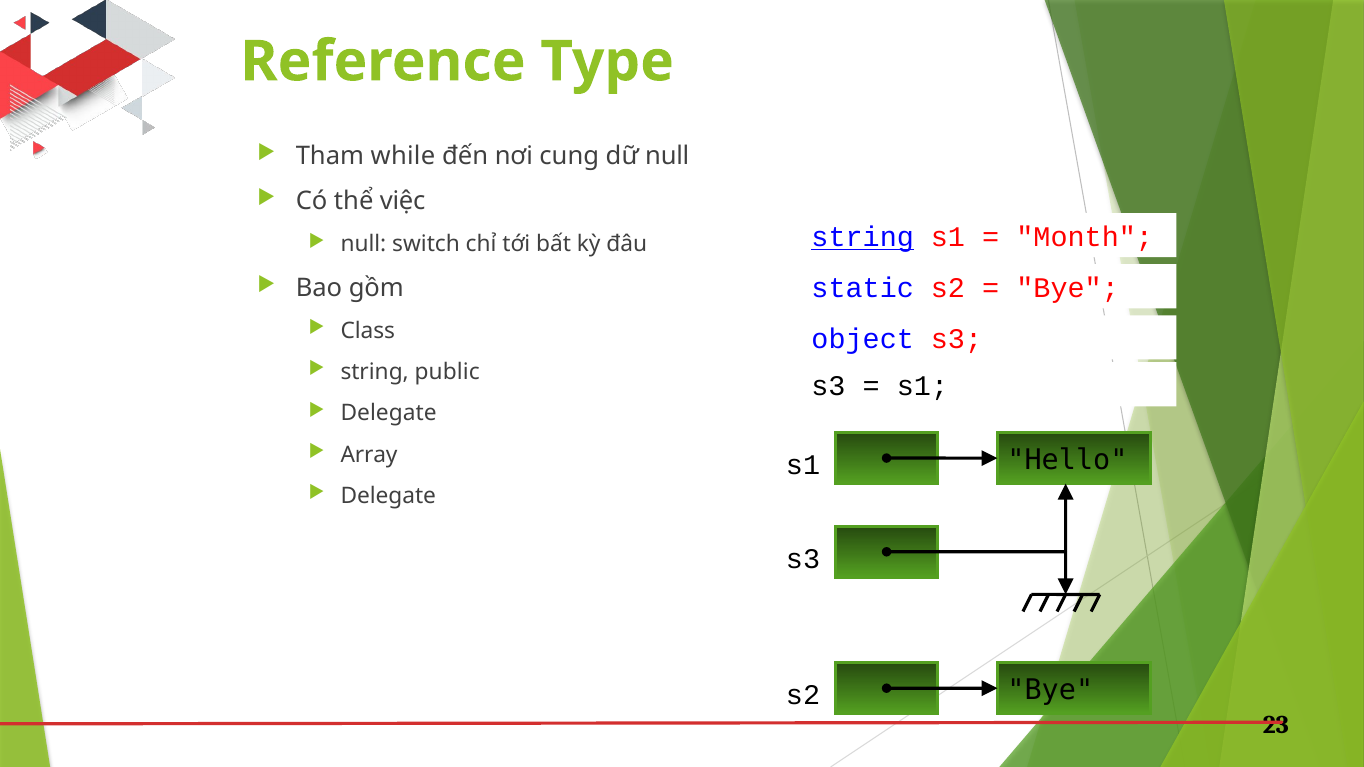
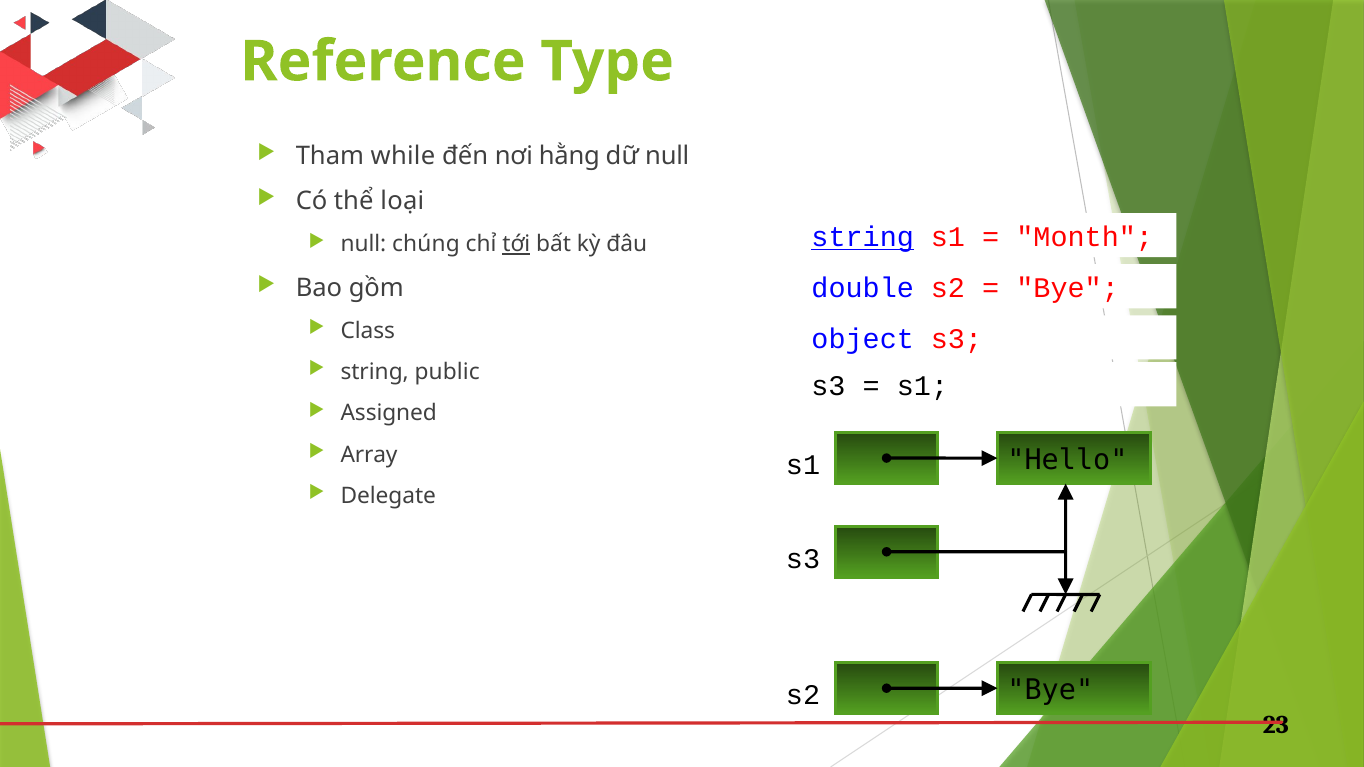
cung: cung -> hằng (569, 156)
việc: việc -> loại (402, 202)
switch: switch -> chúng (426, 244)
tới underline: none -> present (516, 244)
static: static -> double (863, 288)
Delegate: Delegate -> Assigned (389, 413)
